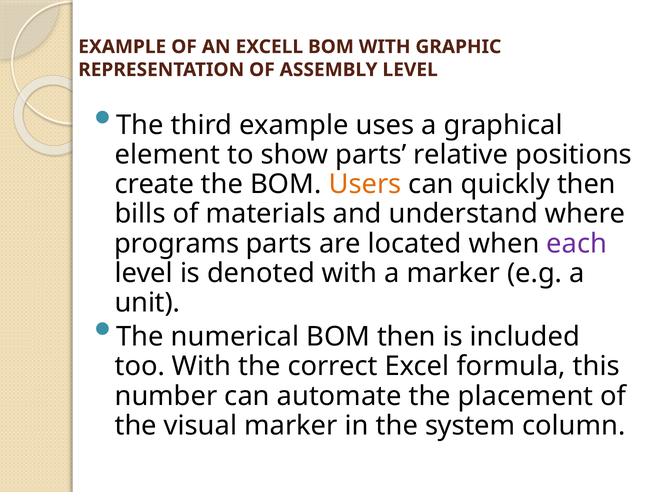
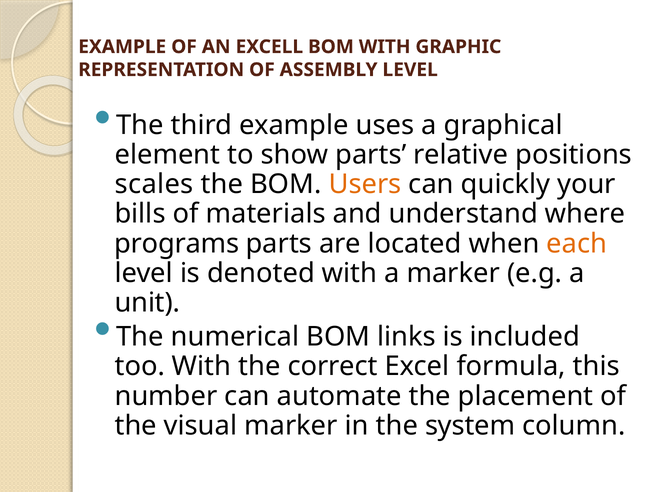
create: create -> scales (154, 184)
quickly then: then -> your (587, 184)
each colour: purple -> orange (577, 243)
BOM then: then -> links (406, 337)
